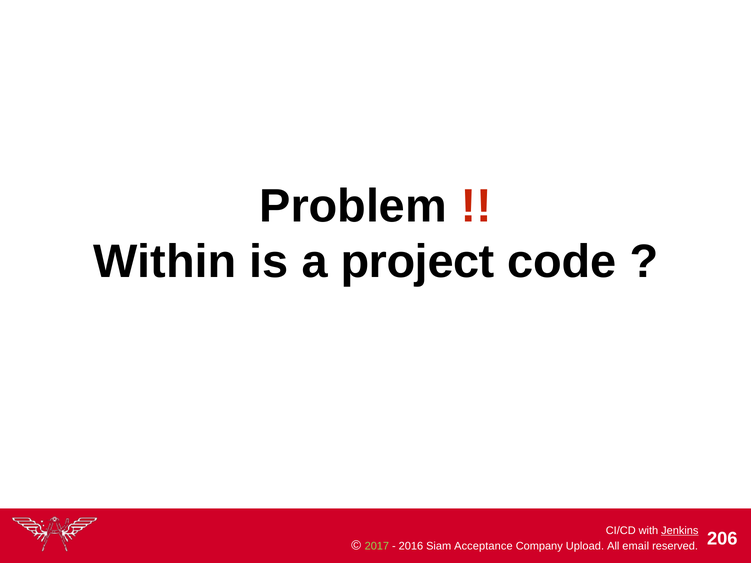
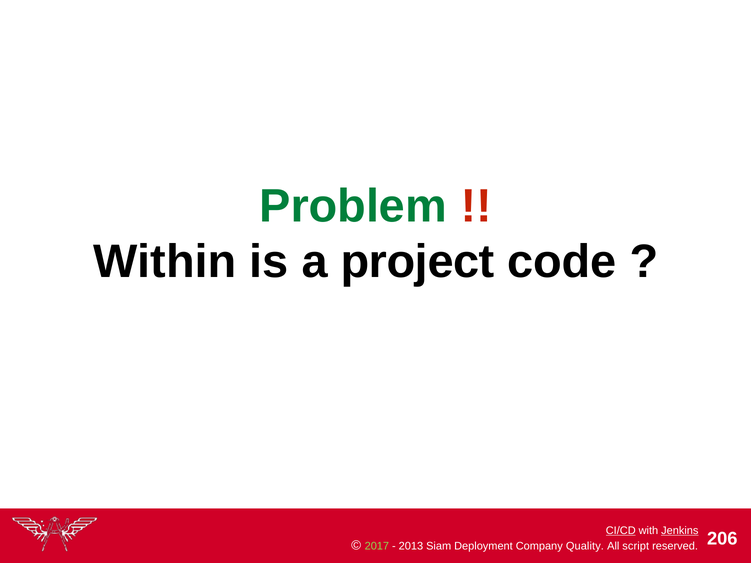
Problem colour: black -> green (353, 206)
CI/CD underline: none -> present (621, 531)
2016: 2016 -> 2013 (411, 547)
Acceptance: Acceptance -> Deployment (483, 547)
Upload: Upload -> Quality (585, 547)
email: email -> script (636, 547)
